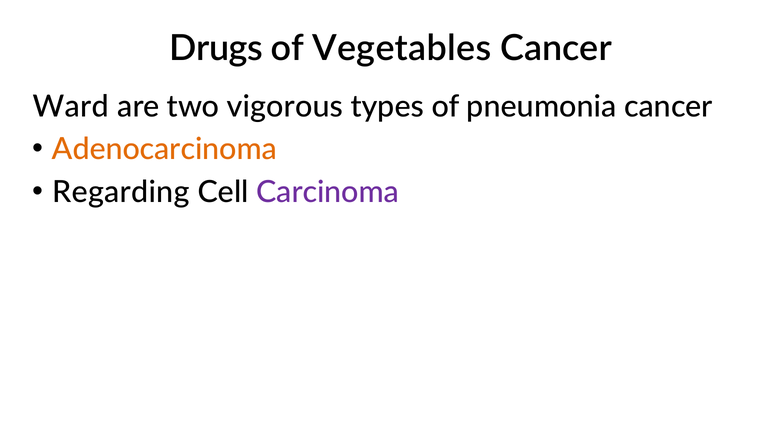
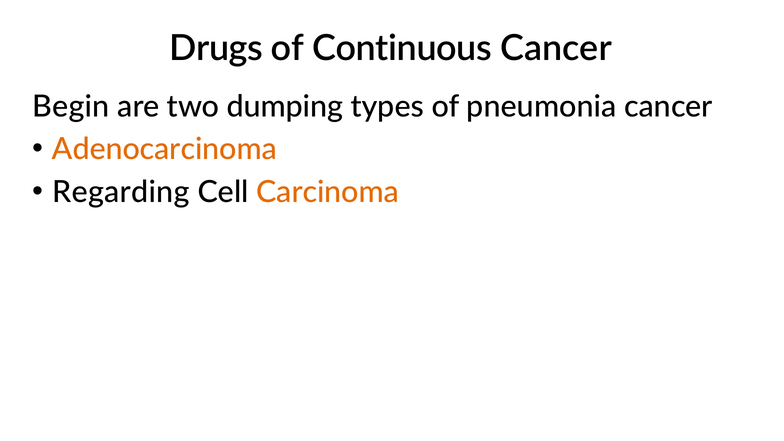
Vegetables: Vegetables -> Continuous (402, 49)
Ward: Ward -> Begin (71, 107)
vigorous: vigorous -> dumping (285, 107)
Carcinoma colour: purple -> orange (328, 192)
